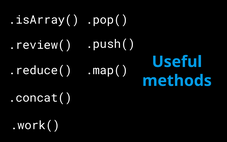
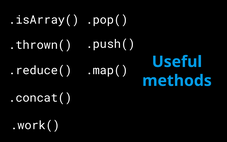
.review(: .review( -> .thrown( (40, 45)
